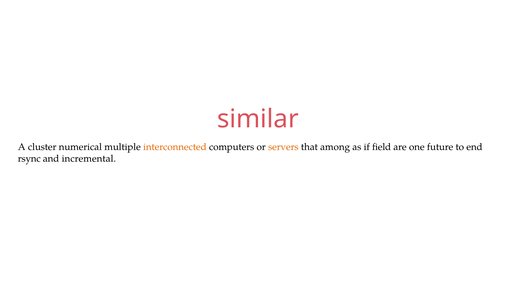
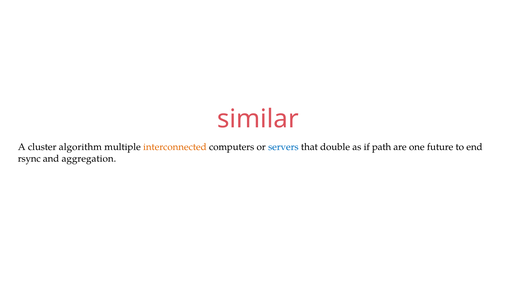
numerical: numerical -> algorithm (80, 147)
servers colour: orange -> blue (283, 147)
among: among -> double (335, 147)
field: field -> path (382, 147)
incremental: incremental -> aggregation (89, 159)
